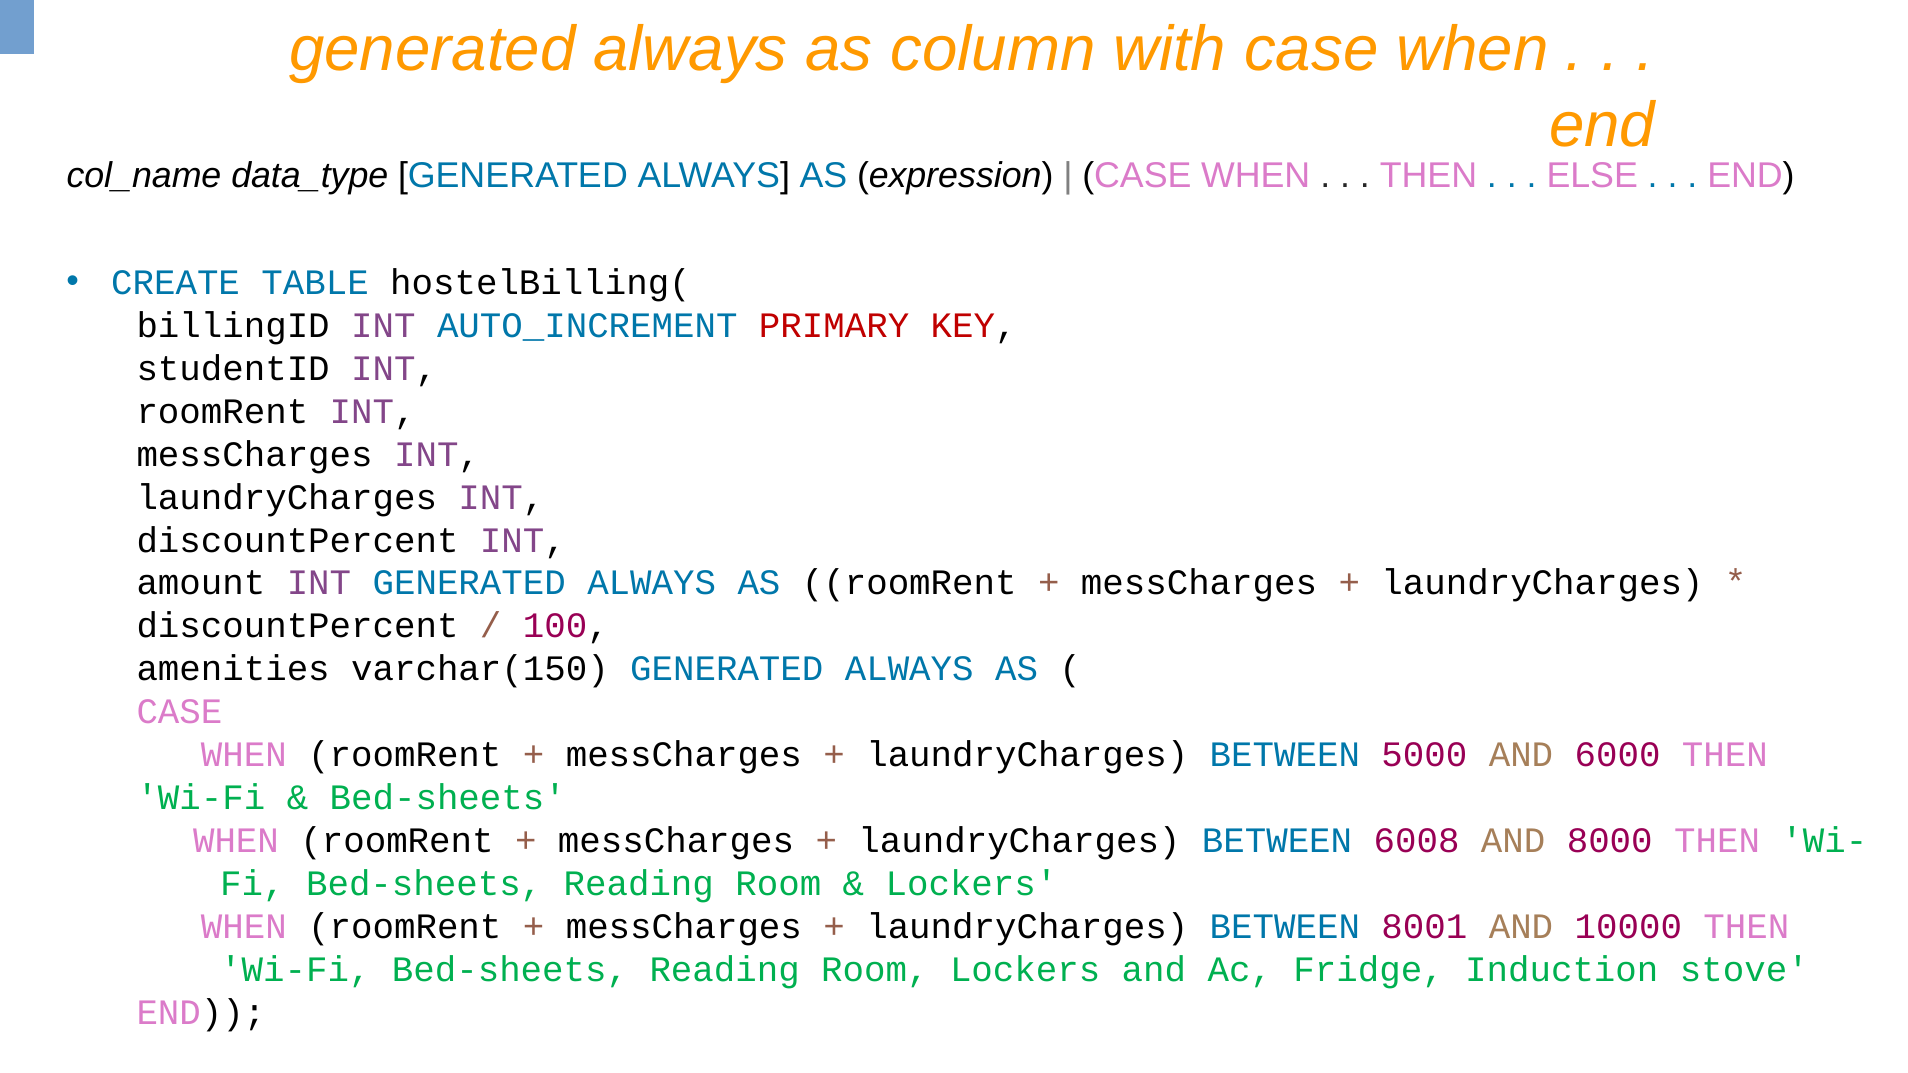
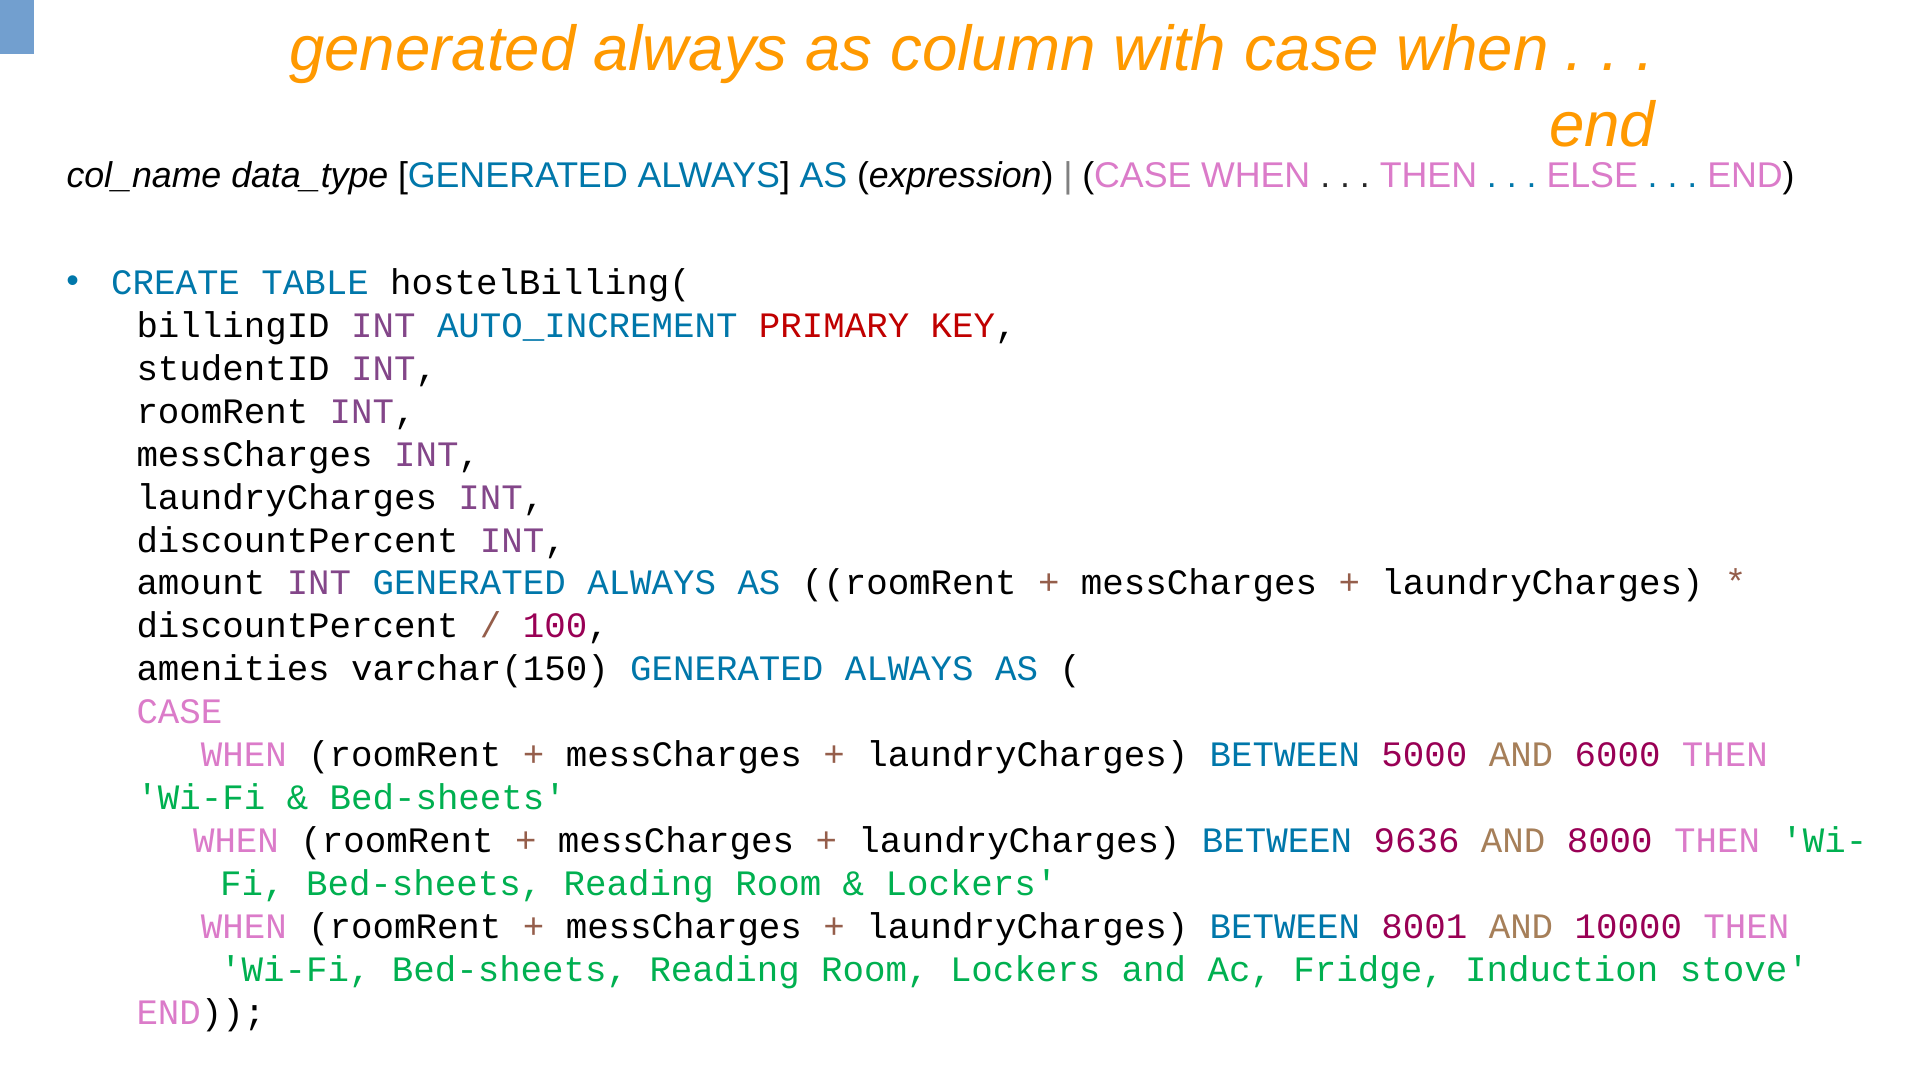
6008: 6008 -> 9636 (1417, 841)
